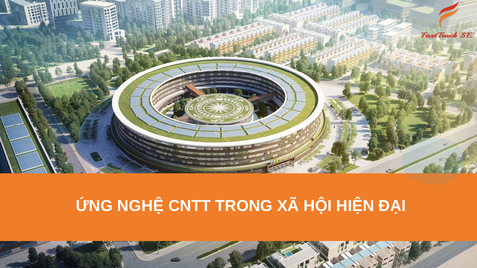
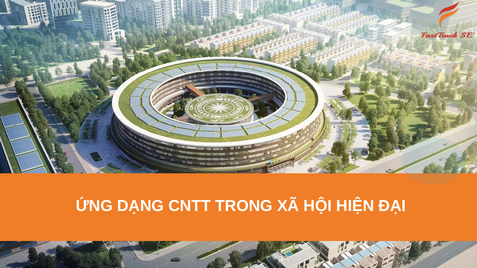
NGHỆ: NGHỆ -> DẠNG (141, 206)
